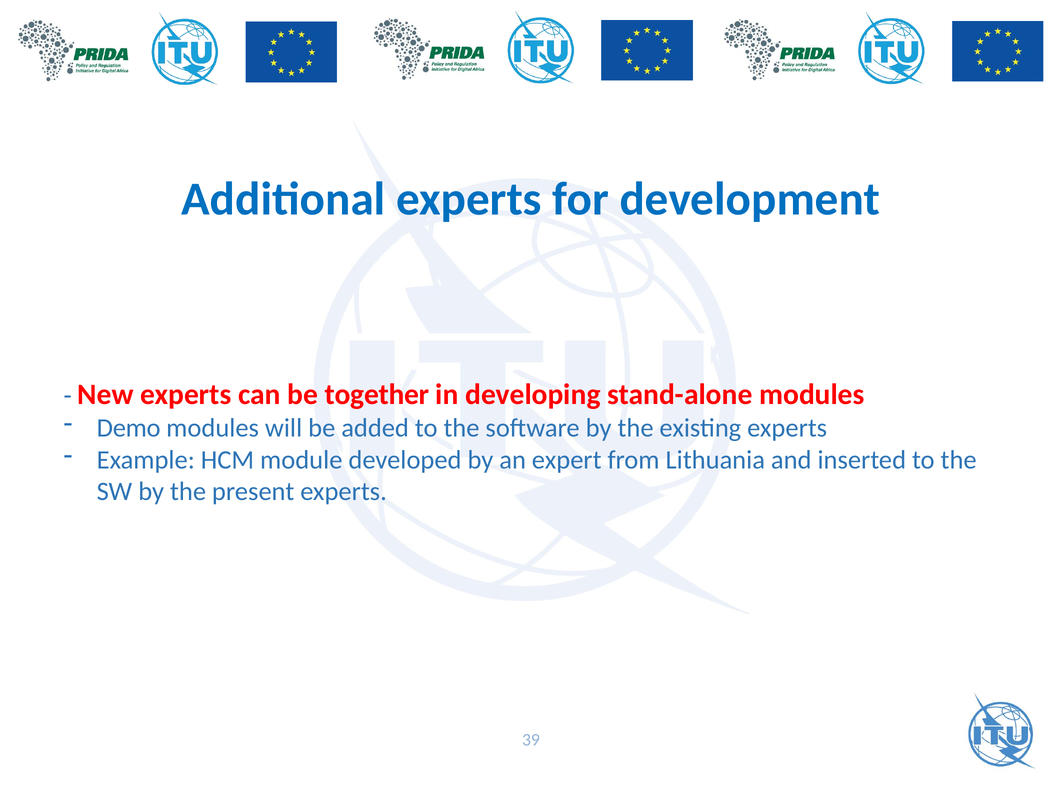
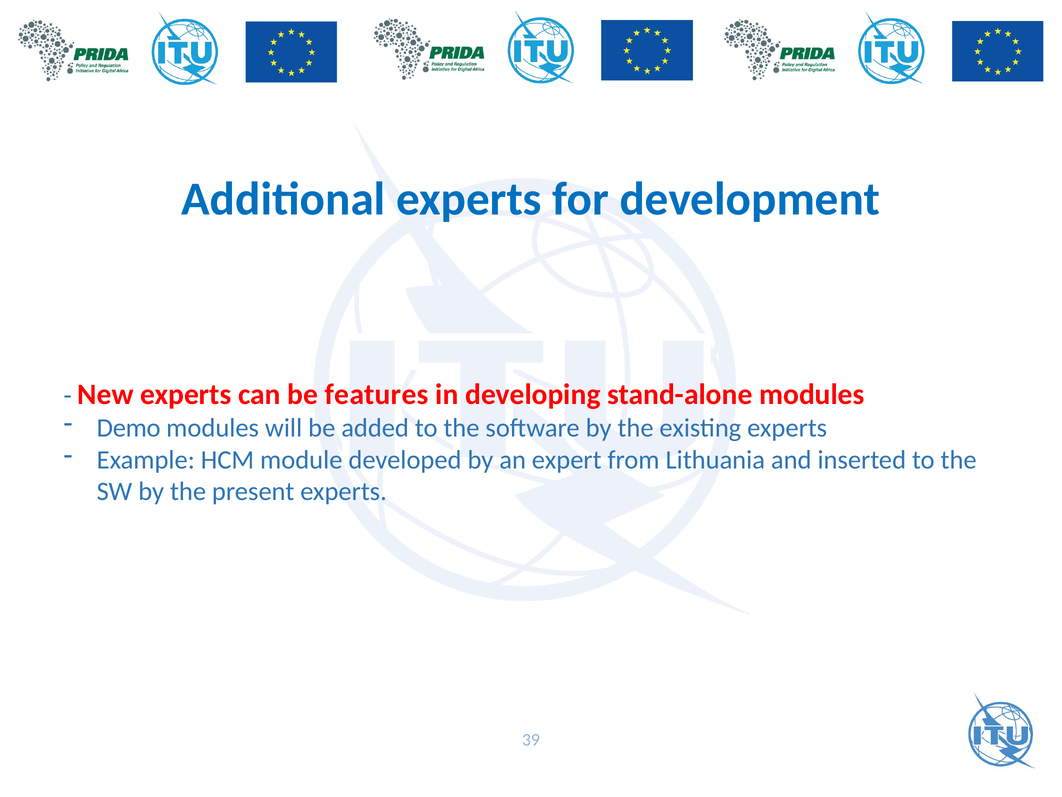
together: together -> features (377, 394)
